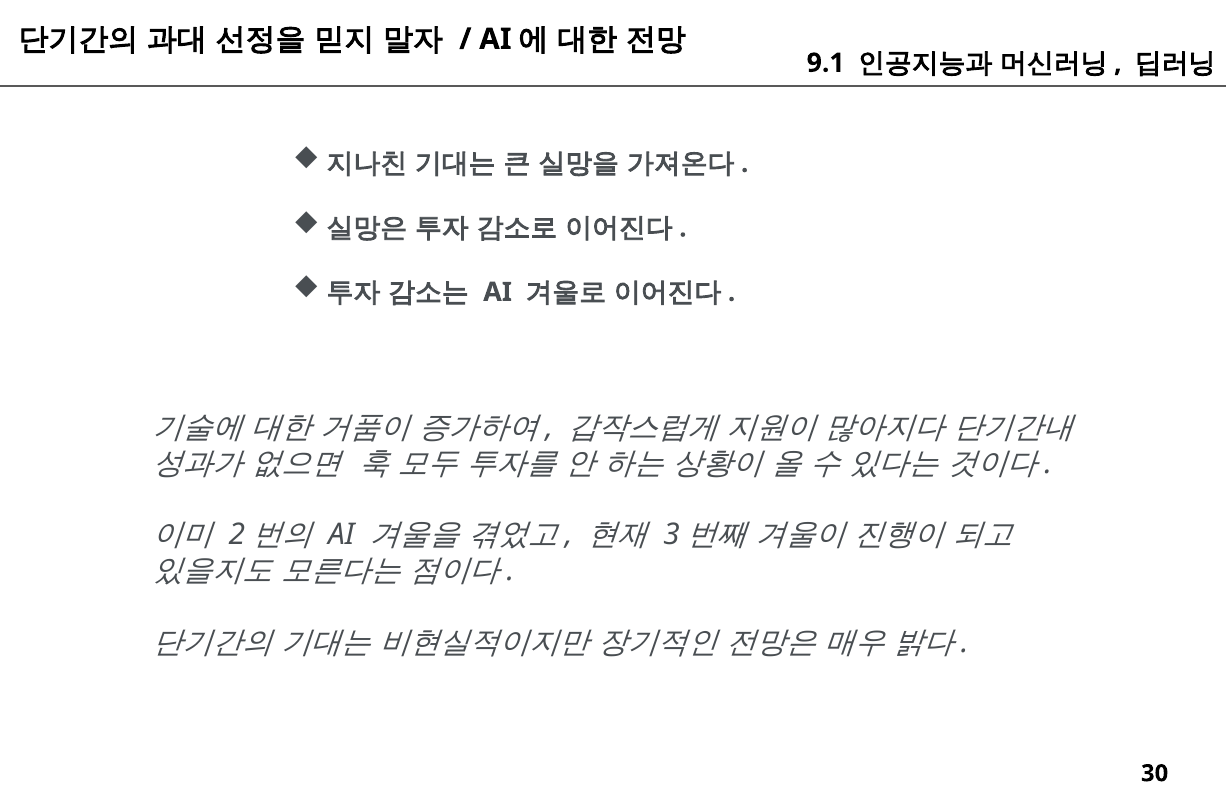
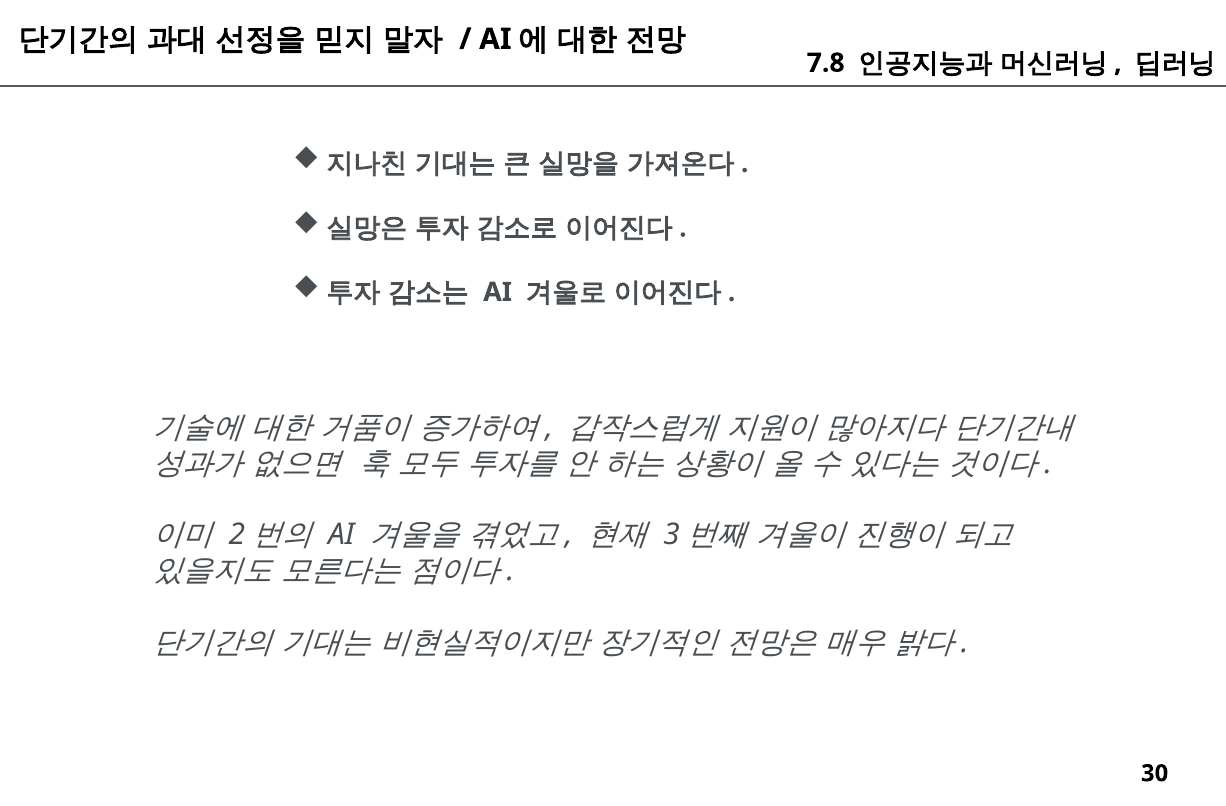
9.1: 9.1 -> 7.8 (826, 63)
